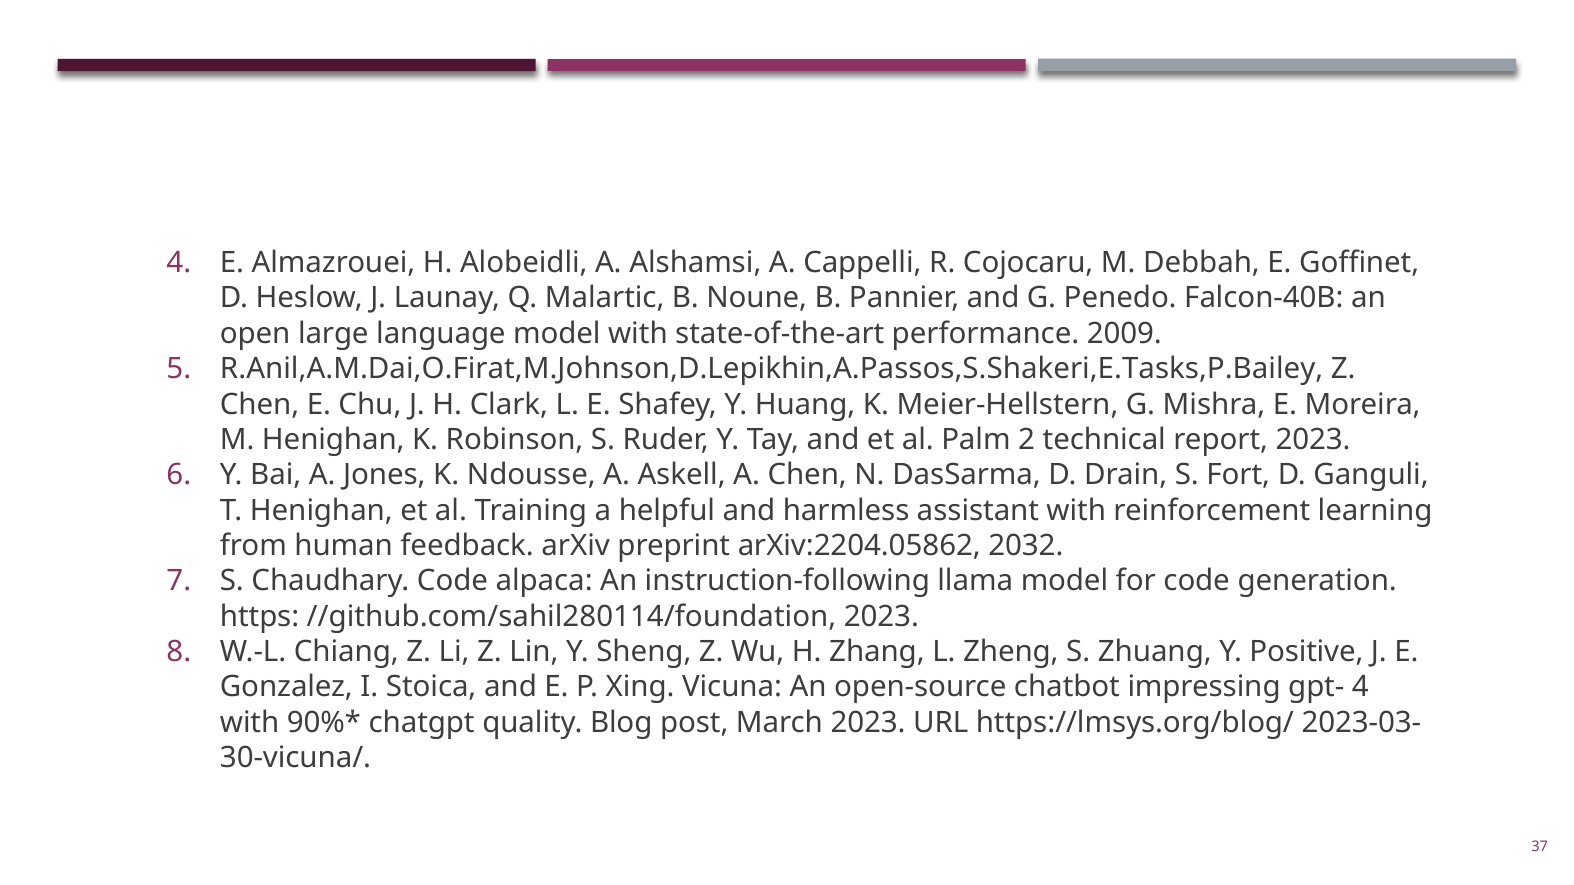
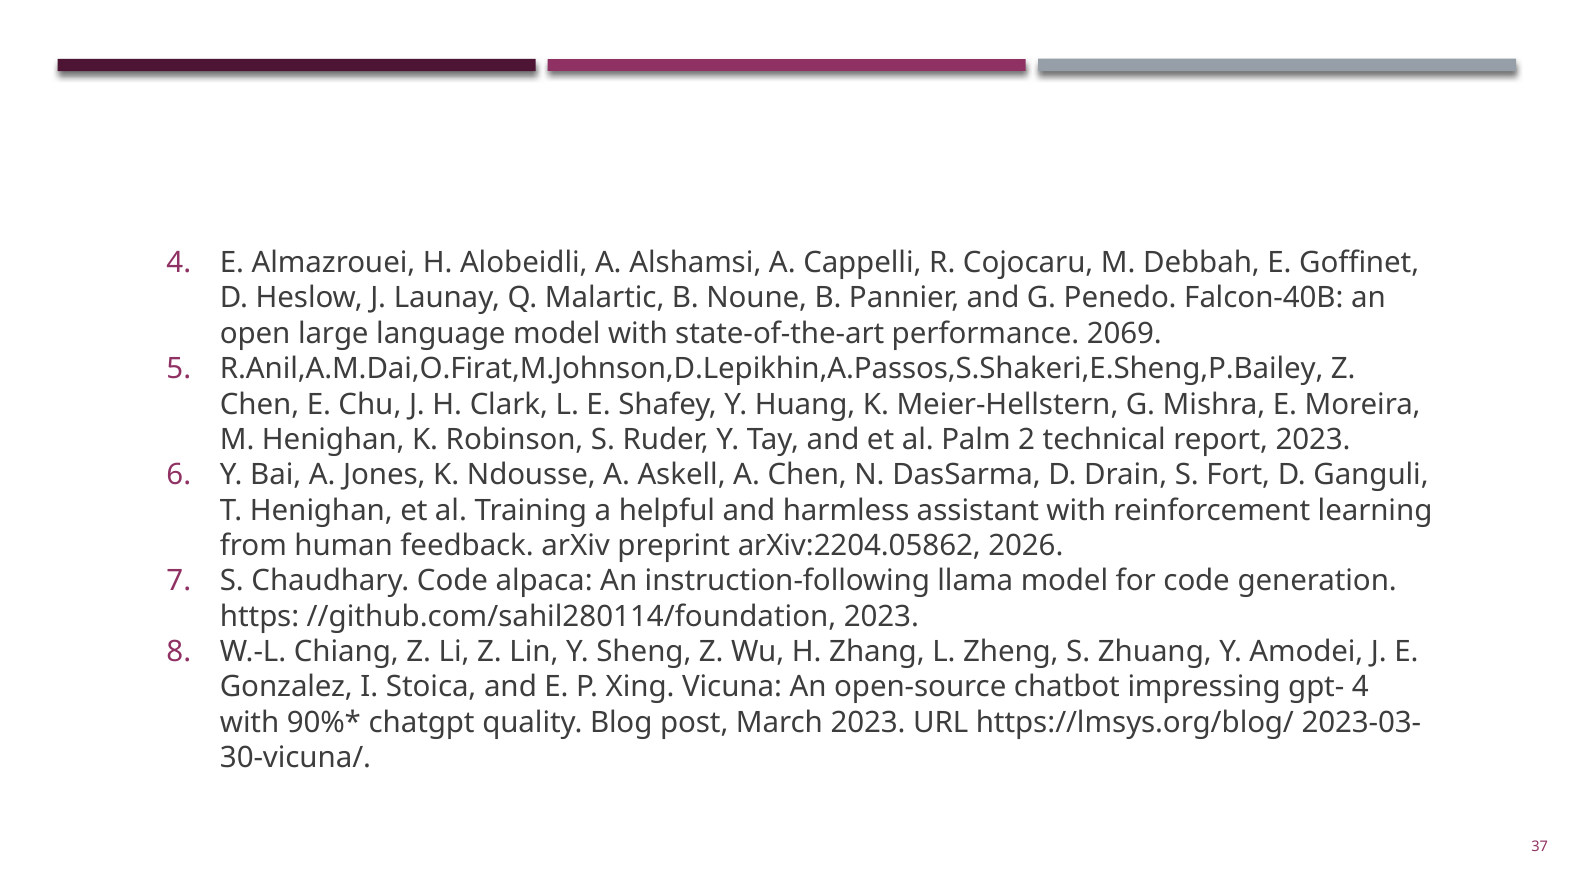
2009: 2009 -> 2069 (1124, 334)
R.Anil,A.M.Dai,O.Firat,M.Johnson,D.Lepikhin,A.Passos,S.Shakeri,E.Tasks,P.Bailey: R.Anil,A.M.Dai,O.Firat,M.Johnson,D.Lepikhin,A.Passos,S.Shakeri,E.Tasks,P.Bailey -> R.Anil,A.M.Dai,O.Firat,M.Johnson,D.Lepikhin,A.Passos,S.Shakeri,E.Sheng,P.Bailey (772, 369)
2032: 2032 -> 2026 (1026, 546)
Positive: Positive -> Amodei (1306, 652)
